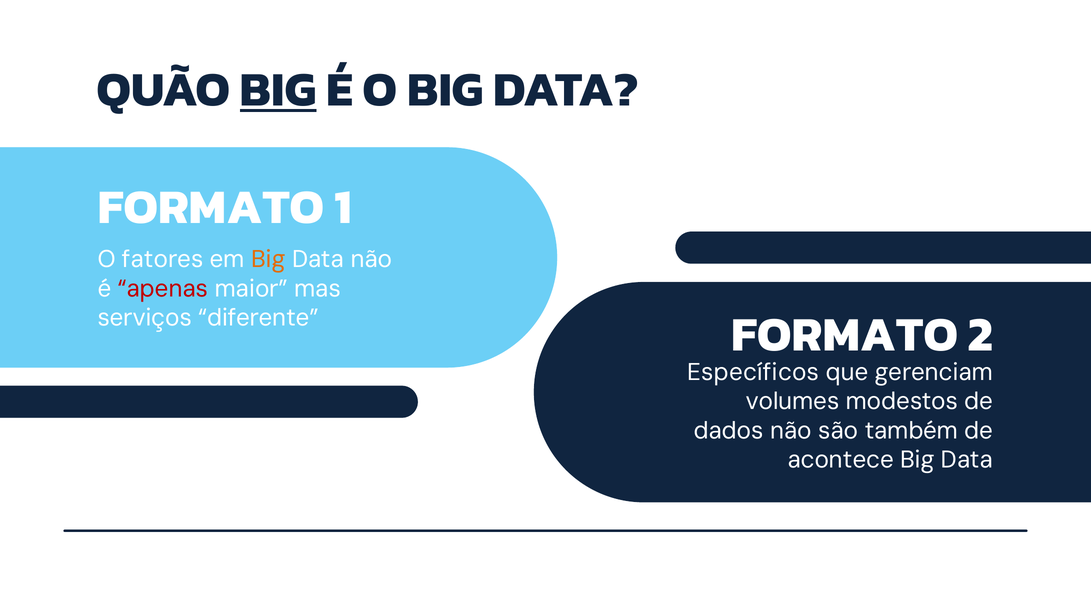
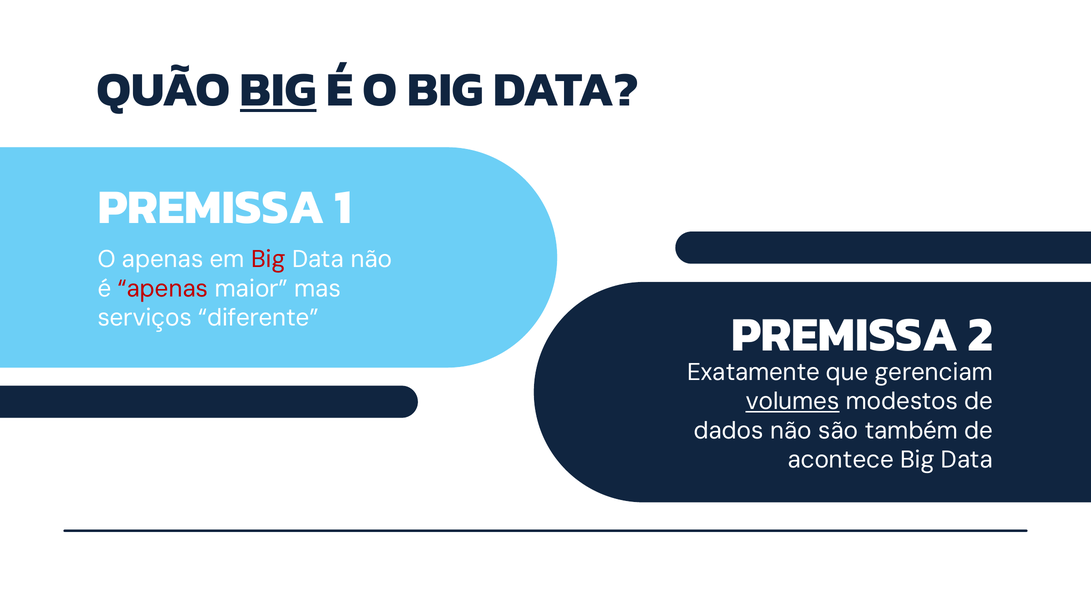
FORMATO: FORMATO -> PREMISSA (211, 207)
O fatores: fatores -> apenas (163, 259)
Big colour: orange -> red (268, 259)
FORMATO: FORMATO -> PREMISSA (845, 335)
Específicos: Específicos -> Exatamente (754, 372)
volumes underline: none -> present (793, 401)
